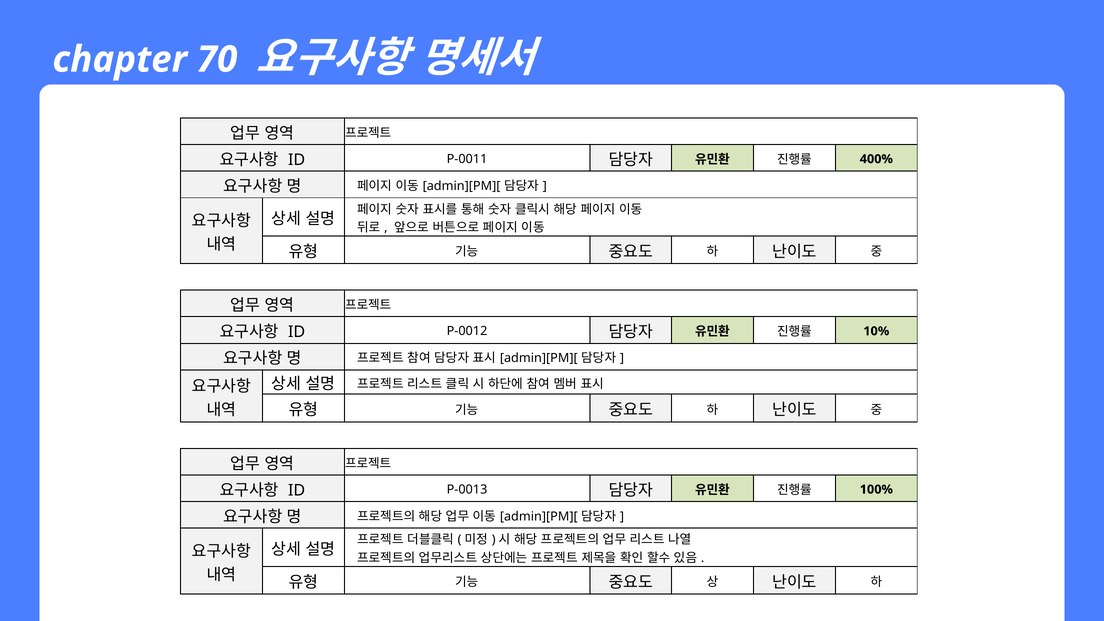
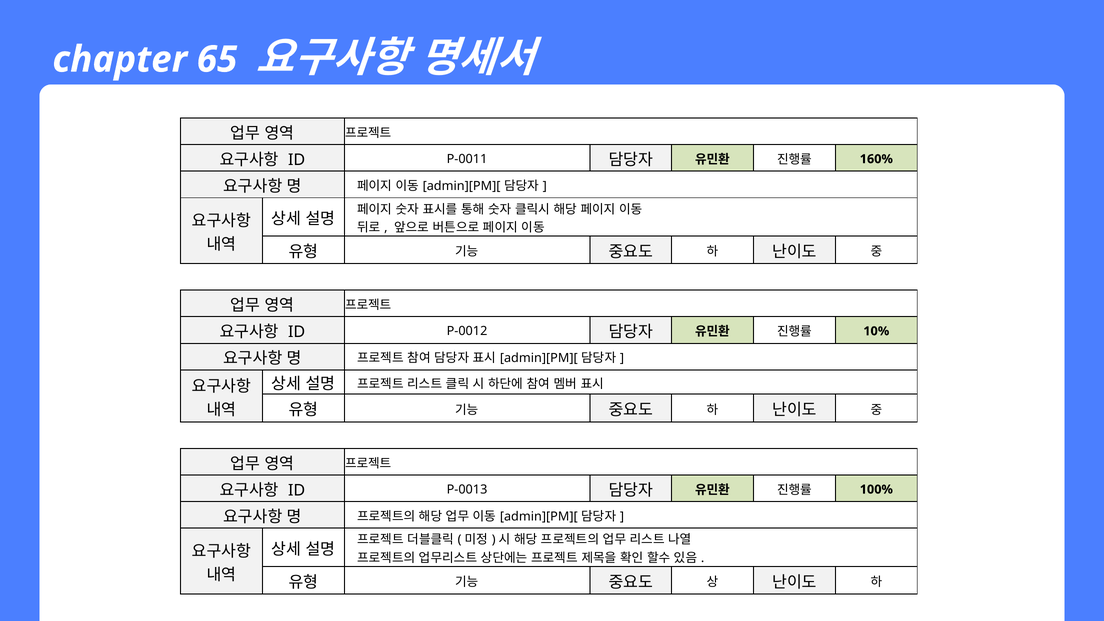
70: 70 -> 65 (217, 60)
400%: 400% -> 160% (876, 159)
